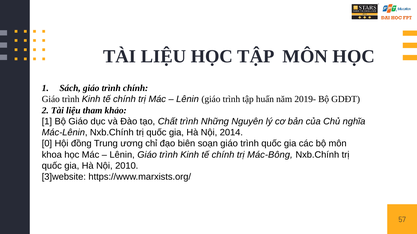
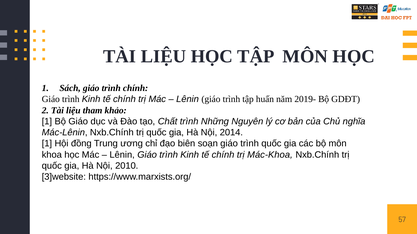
0: 0 -> 1 (47, 144)
Mác-Bông: Mác-Bông -> Mác-Khoa (270, 155)
